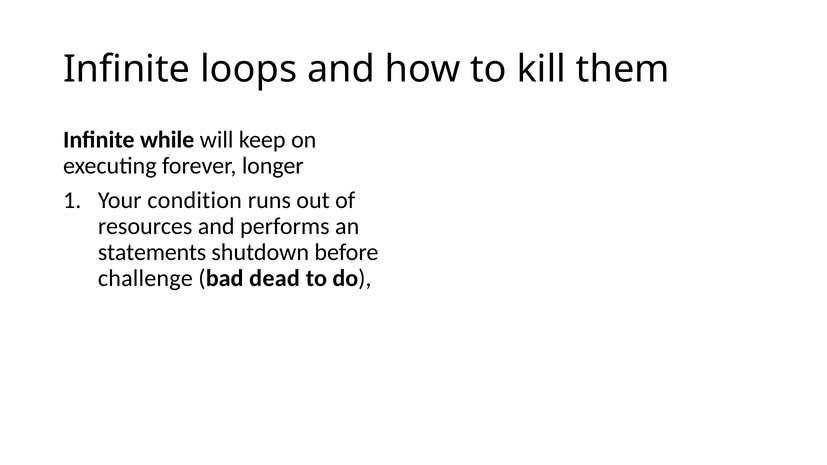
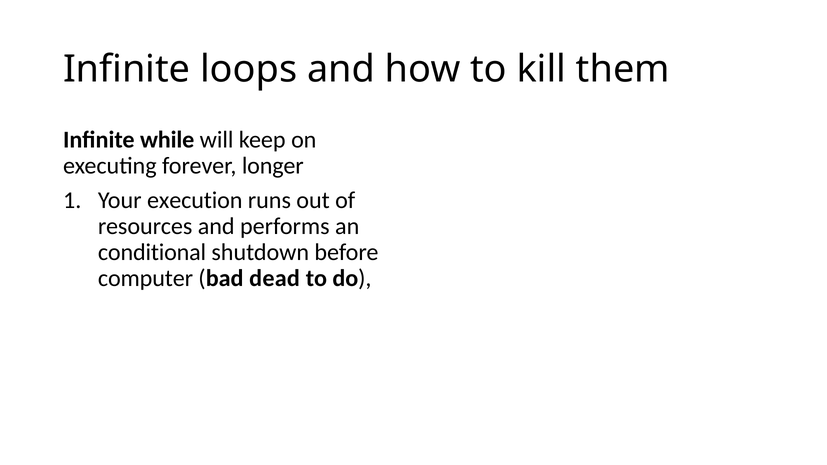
condition: condition -> execution (195, 200)
statements: statements -> conditional (152, 252)
challenge: challenge -> computer (146, 278)
